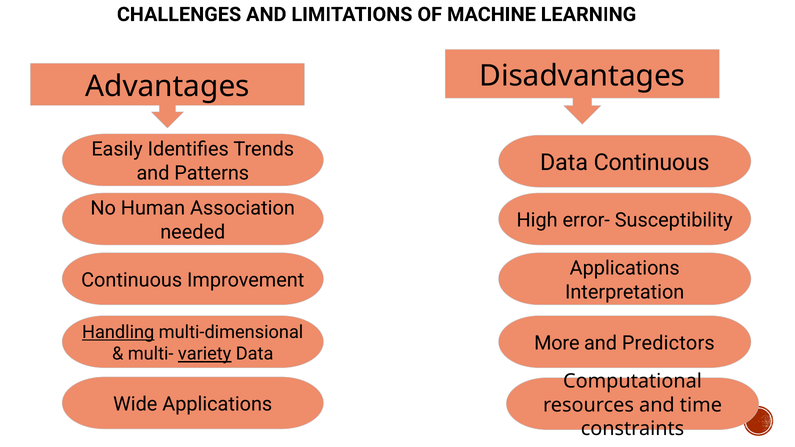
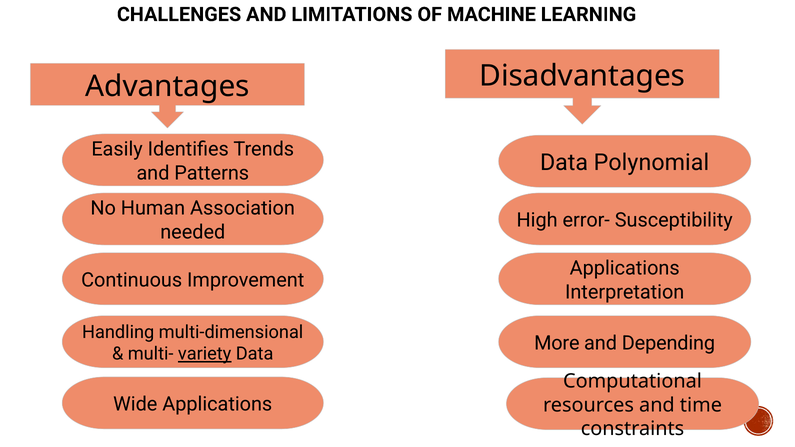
Data Continuous: Continuous -> Polynomial (651, 163)
Handling underline: present -> none (118, 332)
Predictors: Predictors -> Depending (668, 343)
